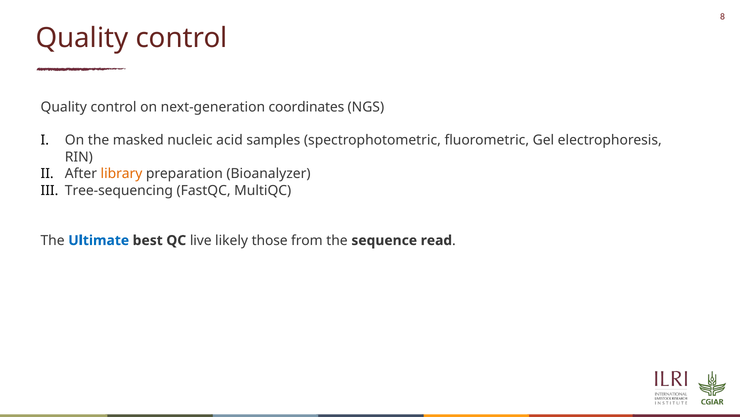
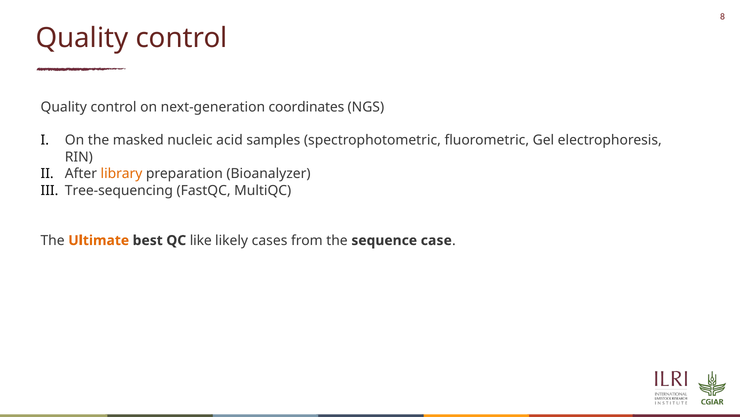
Ultimate colour: blue -> orange (99, 240)
live: live -> like (201, 240)
those: those -> cases (270, 240)
read: read -> case (436, 240)
